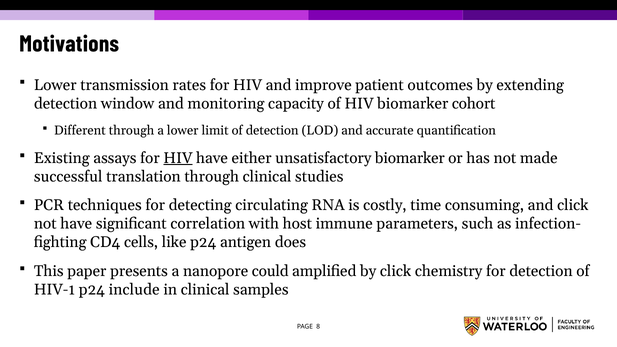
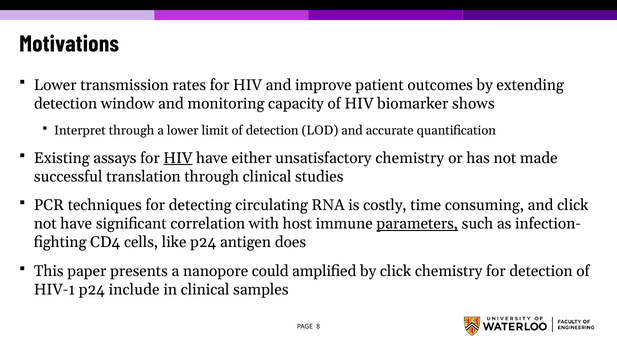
cohort: cohort -> shows (473, 103)
Different: Different -> Interpret (80, 131)
unsatisfactory biomarker: biomarker -> chemistry (410, 158)
parameters underline: none -> present (417, 224)
